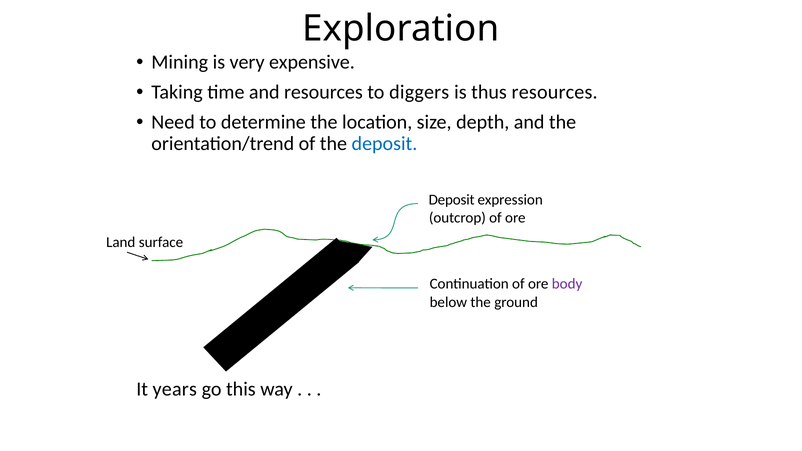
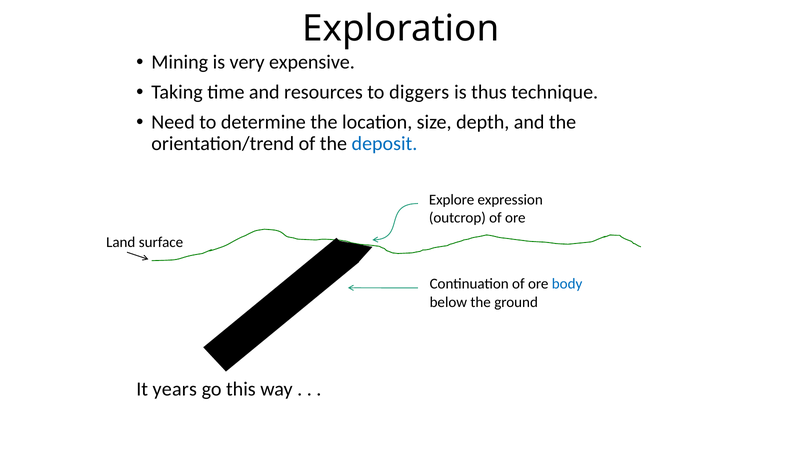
thus resources: resources -> technique (555, 92)
Deposit: Deposit -> Explore (452, 200)
body colour: purple -> blue (567, 284)
